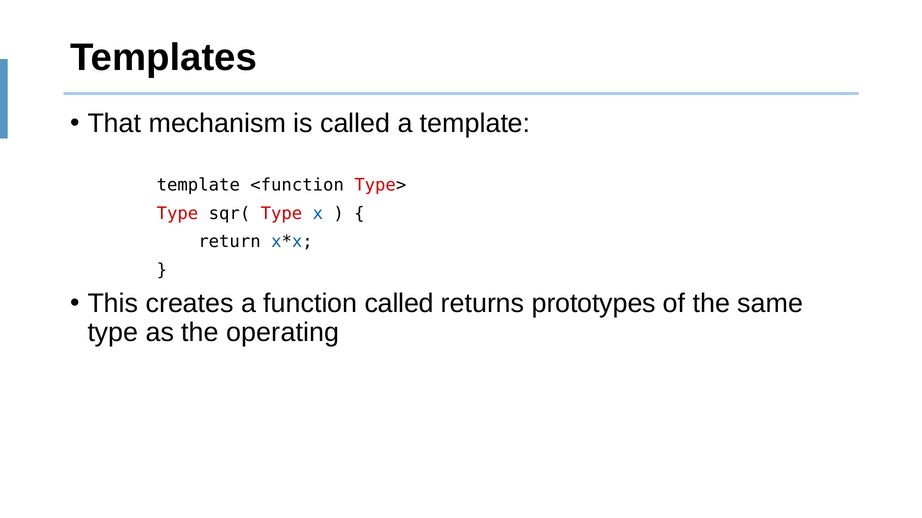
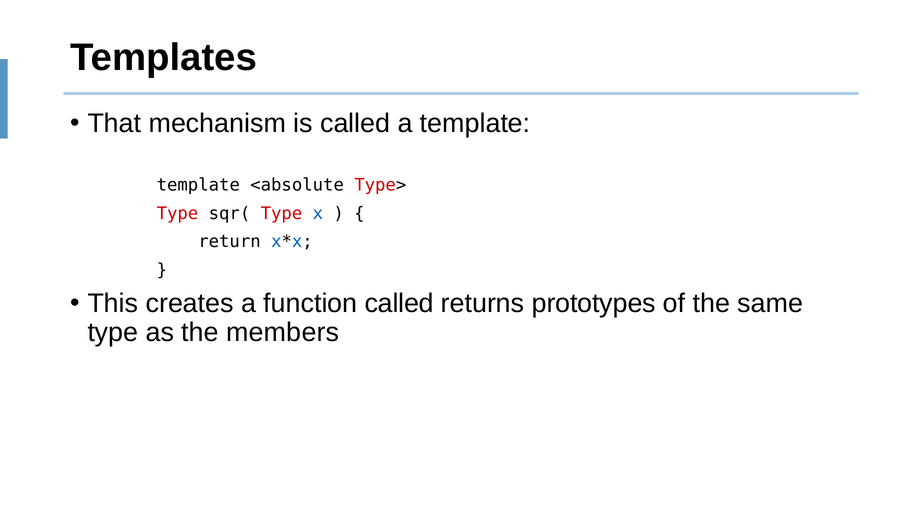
<function: <function -> <absolute (297, 185)
operating: operating -> members (283, 333)
